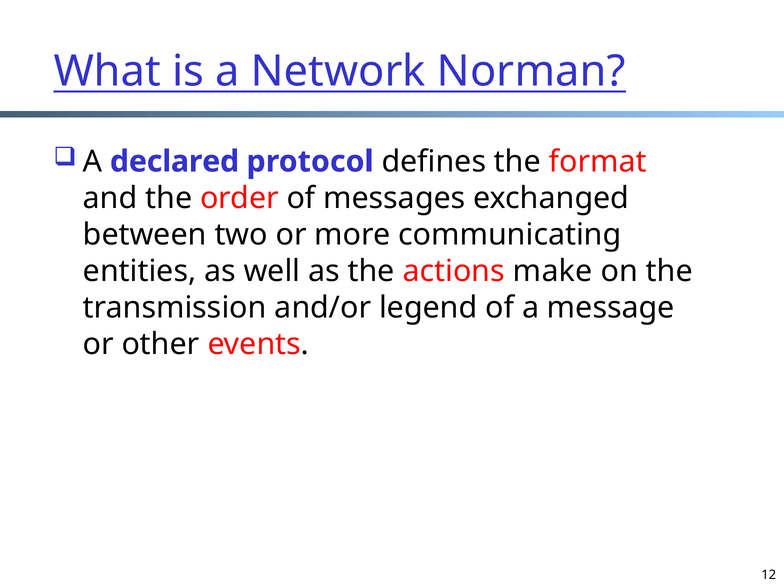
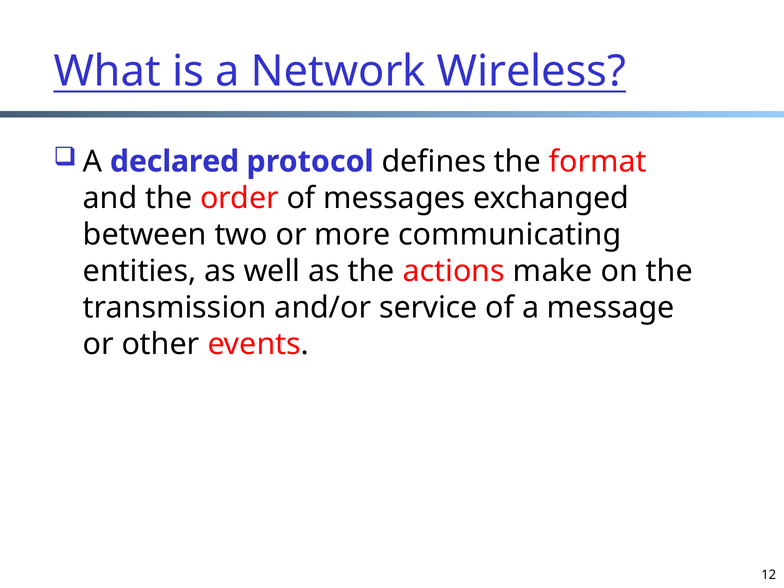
Norman: Norman -> Wireless (531, 72)
legend: legend -> service (428, 308)
